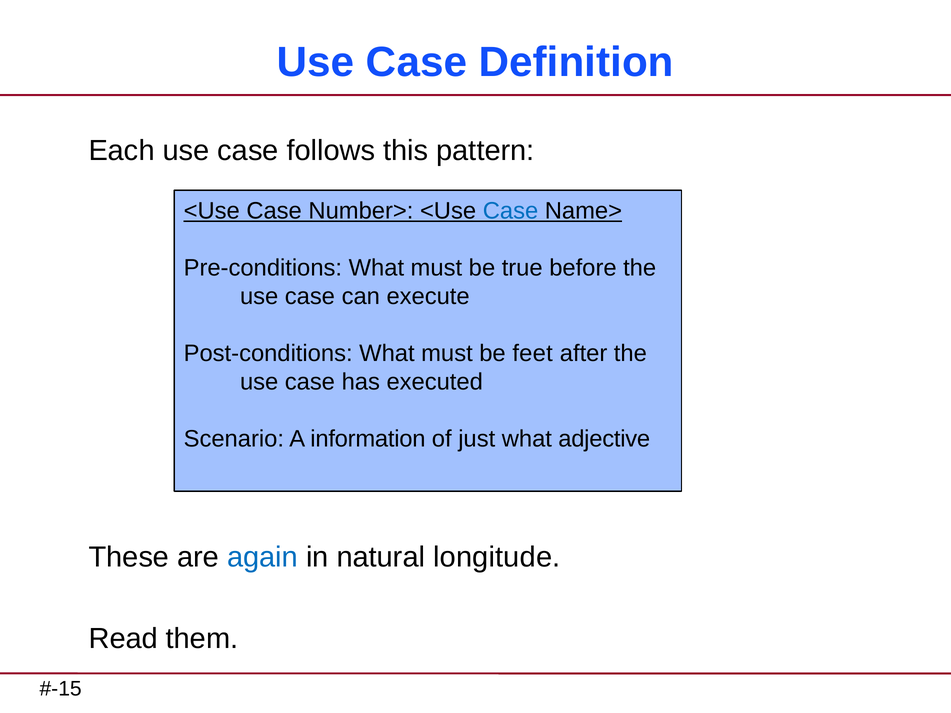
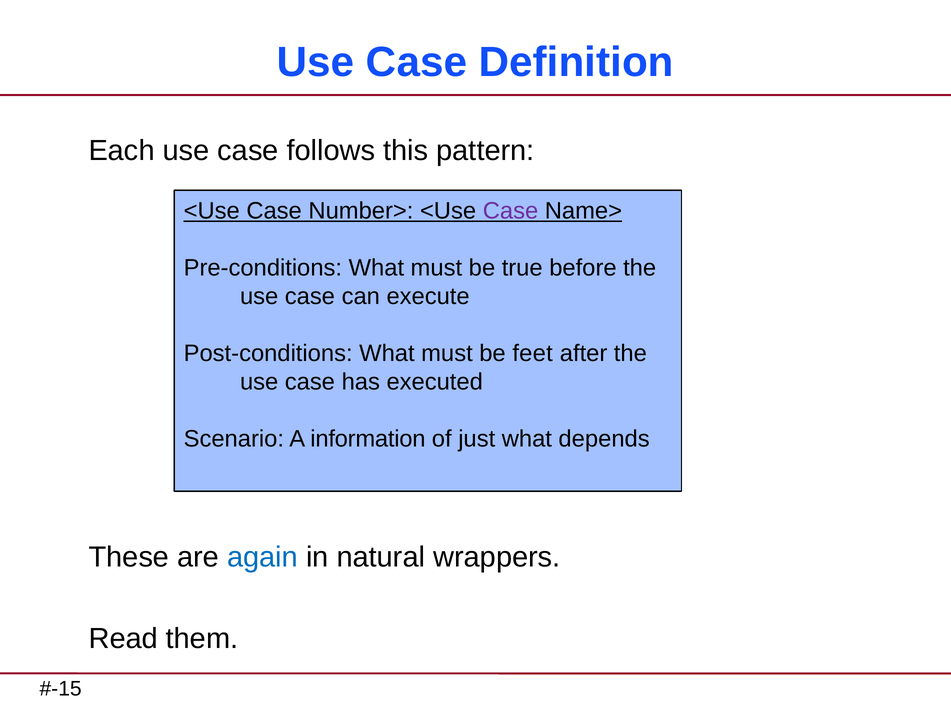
Case colour: blue -> purple (511, 211)
adjective: adjective -> depends (604, 439)
longitude: longitude -> wrappers (497, 557)
